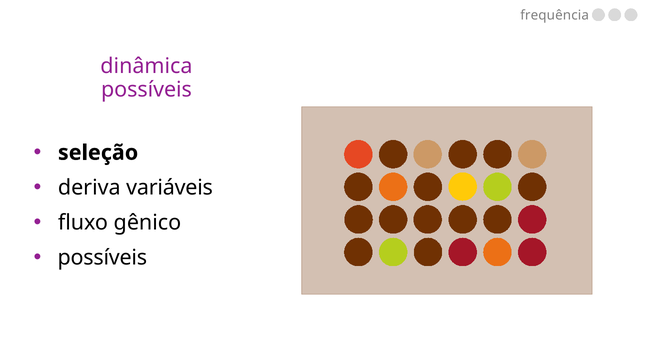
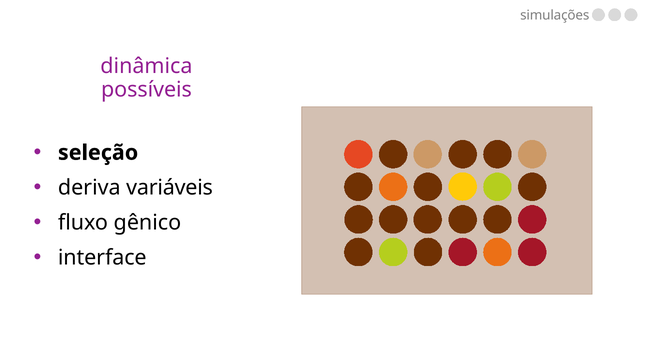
frequência: frequência -> simulações (555, 15)
possíveis: possíveis -> interface (102, 258)
